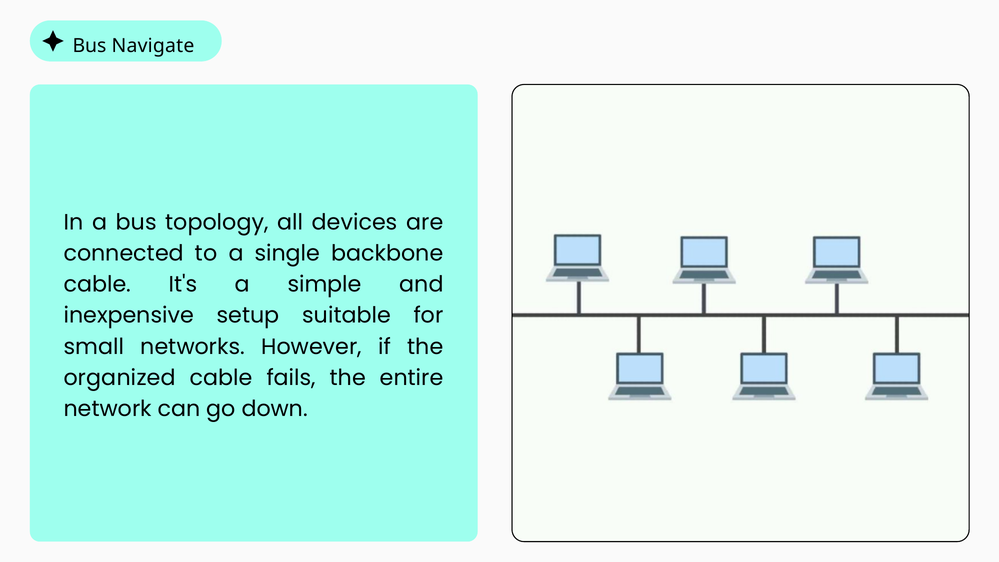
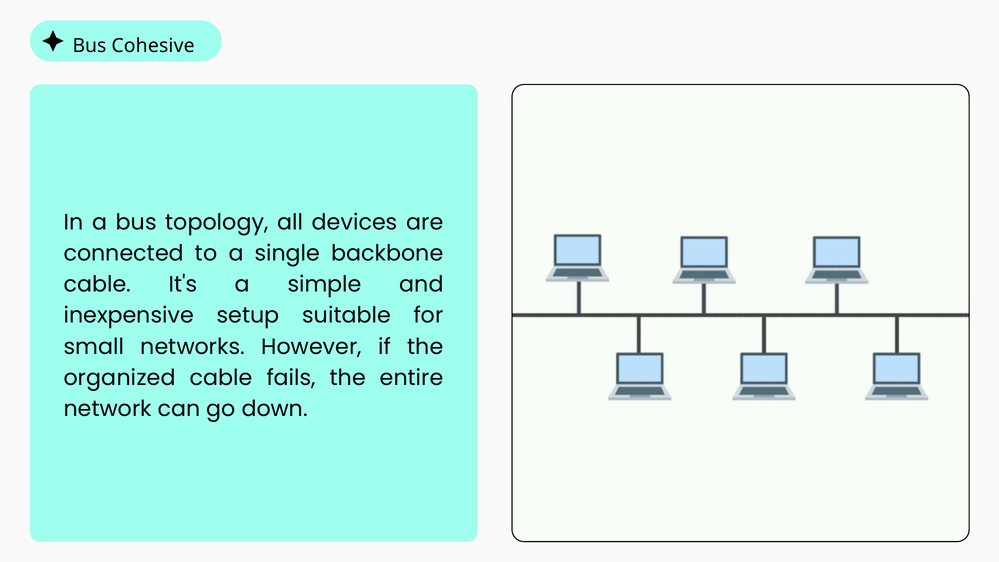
Navigate: Navigate -> Cohesive (153, 46)
